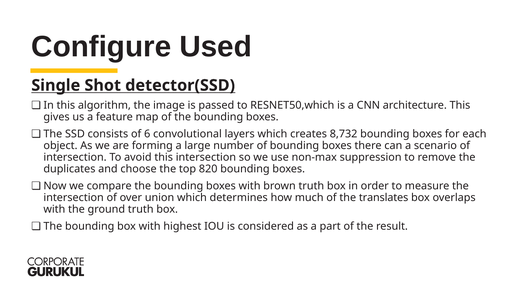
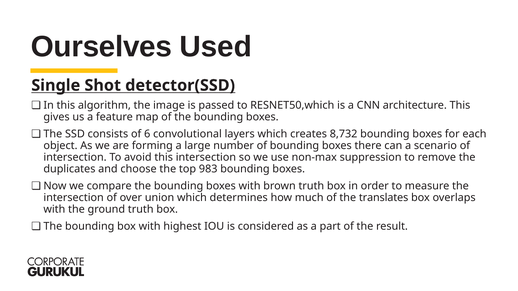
Configure: Configure -> Ourselves (101, 47)
820: 820 -> 983 (208, 169)
